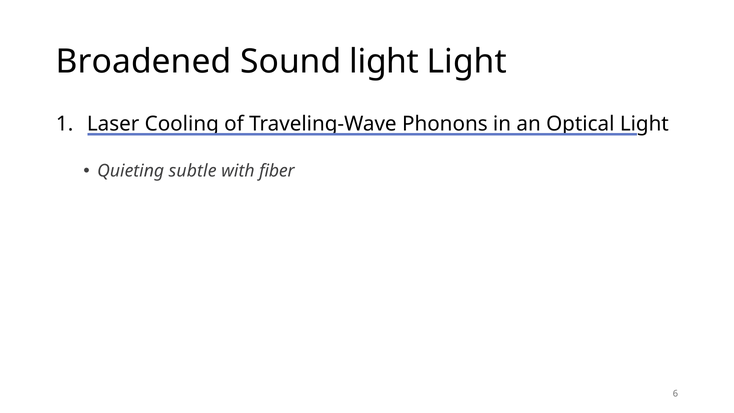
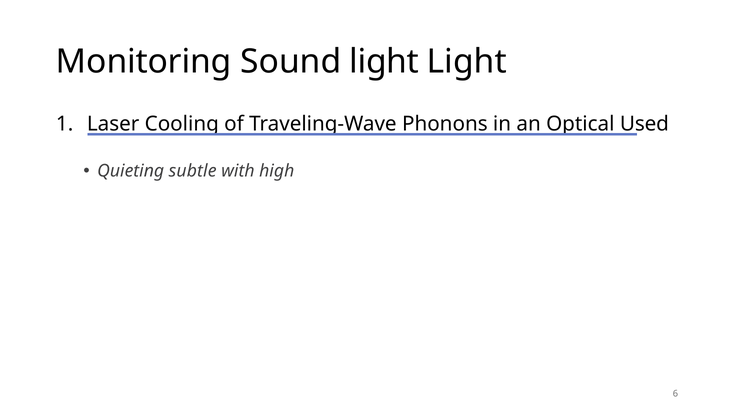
Broadened: Broadened -> Monitoring (144, 62)
Light: Light -> Used (644, 124)
fiber: fiber -> high (277, 171)
